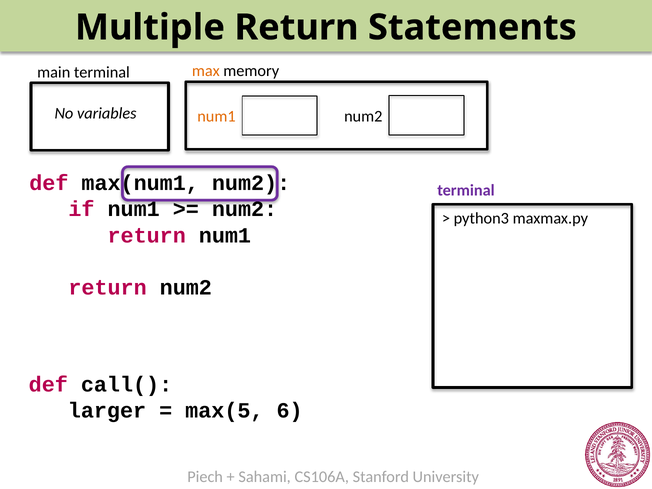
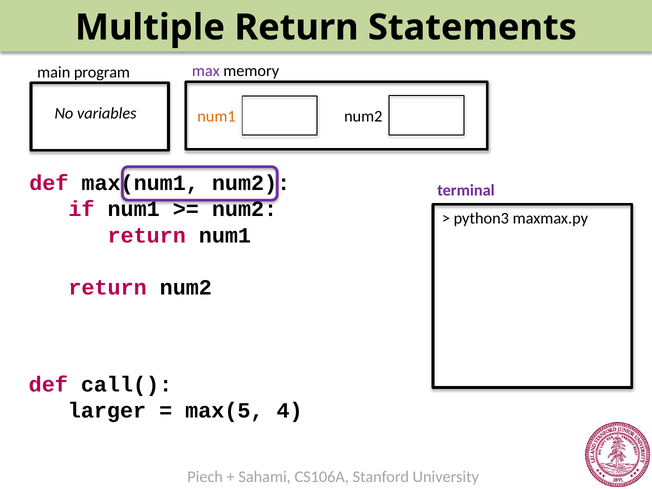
max colour: orange -> purple (206, 71)
main terminal: terminal -> program (102, 72)
6: 6 -> 4 (290, 410)
